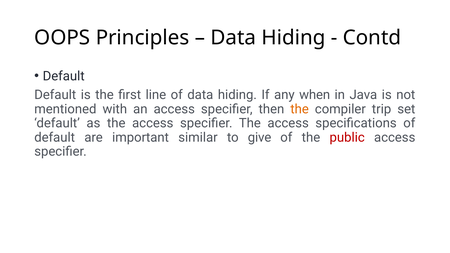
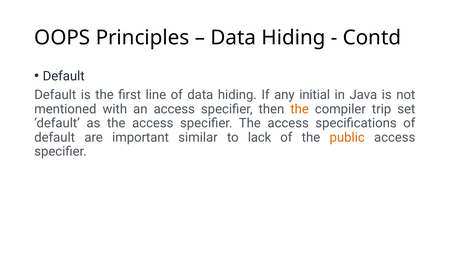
when: when -> initial (315, 95)
give: give -> lack (260, 137)
public colour: red -> orange (347, 137)
